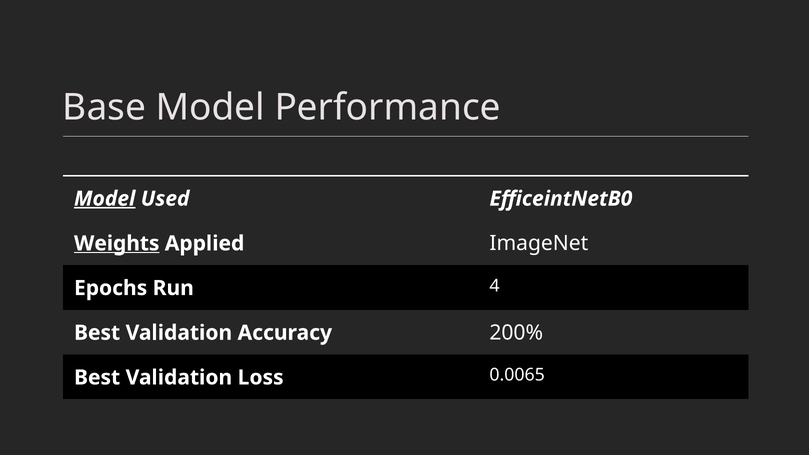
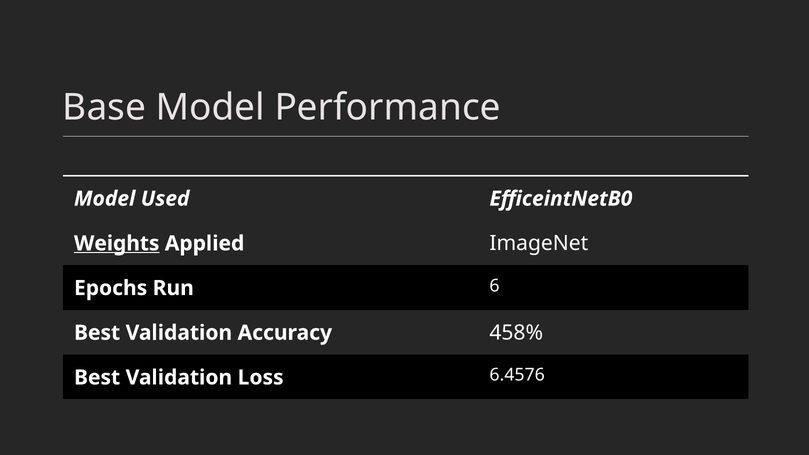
Model underline: present -> none (105, 199)
4: 4 -> 6 (495, 286)
200%: 200% -> 458% (516, 333)
0.0065: 0.0065 -> 6.4576 (517, 375)
